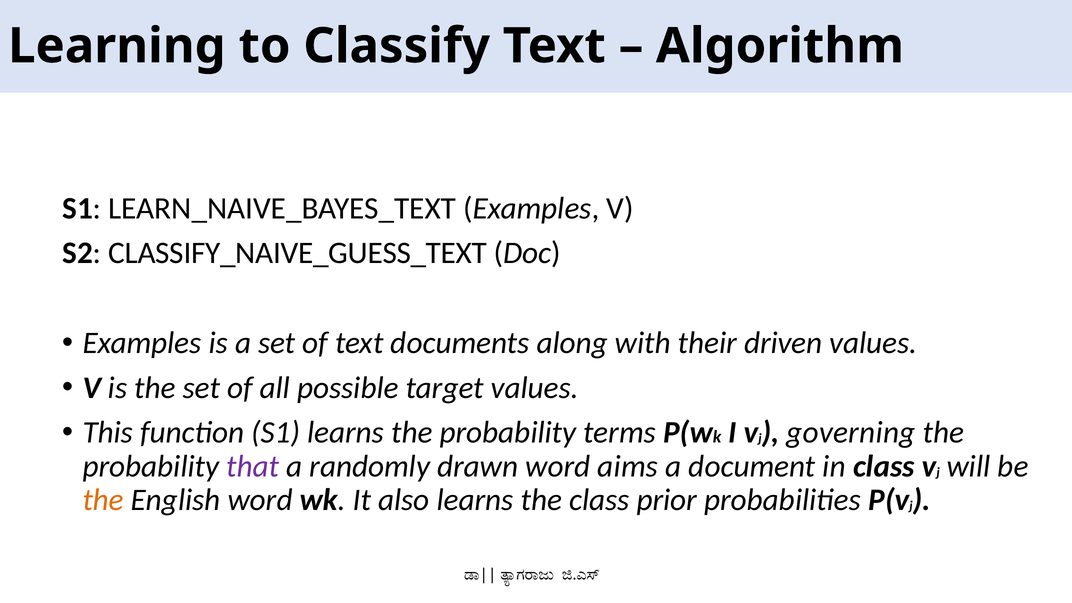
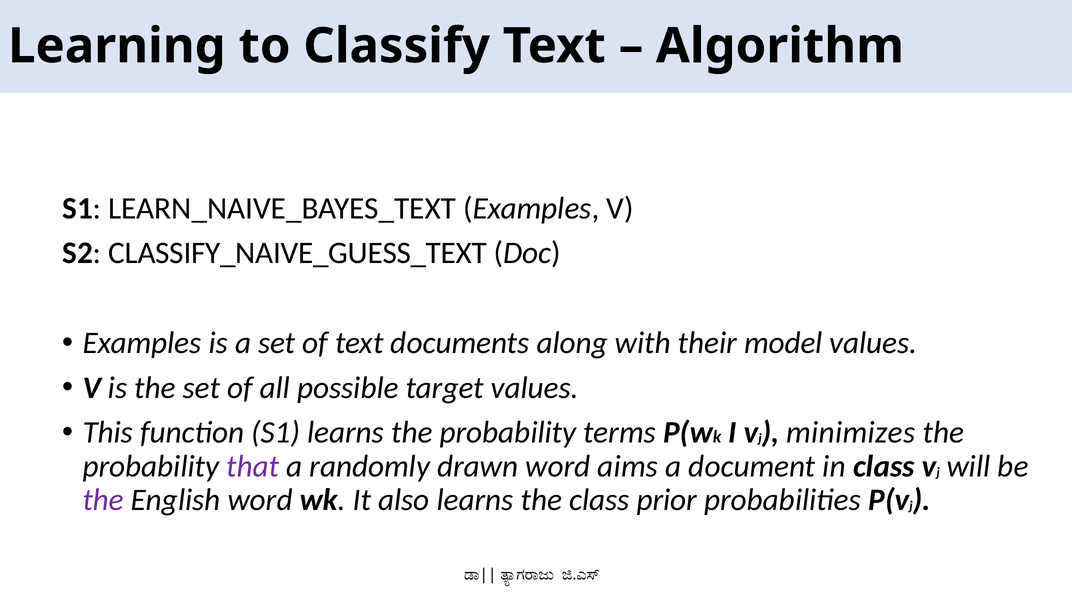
driven: driven -> model (783, 343)
governing: governing -> minimizes (851, 433)
the colour: orange -> purple (103, 500)
